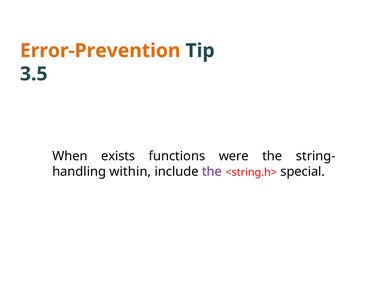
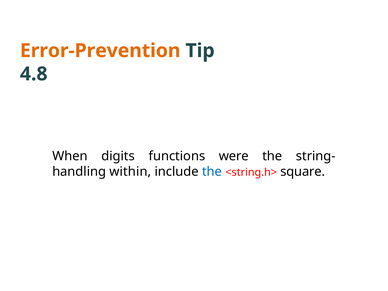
3.5: 3.5 -> 4.8 (34, 74)
exists: exists -> digits (118, 156)
the colour: purple -> blue (212, 172)
special: special -> square (303, 172)
